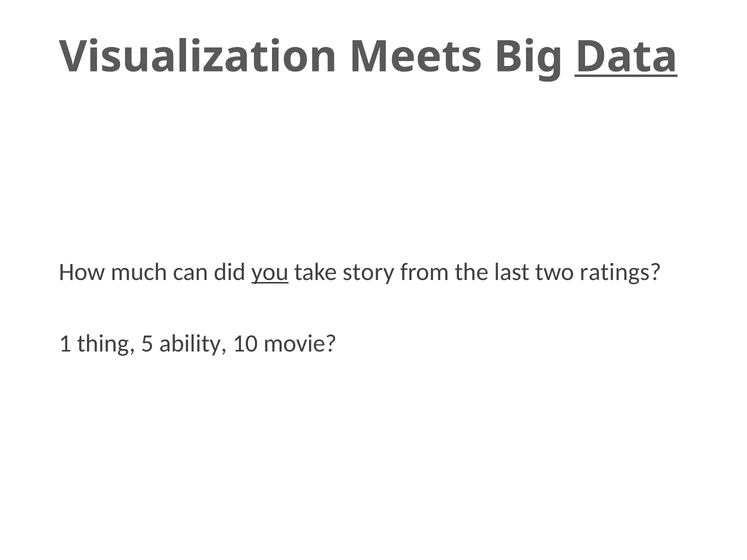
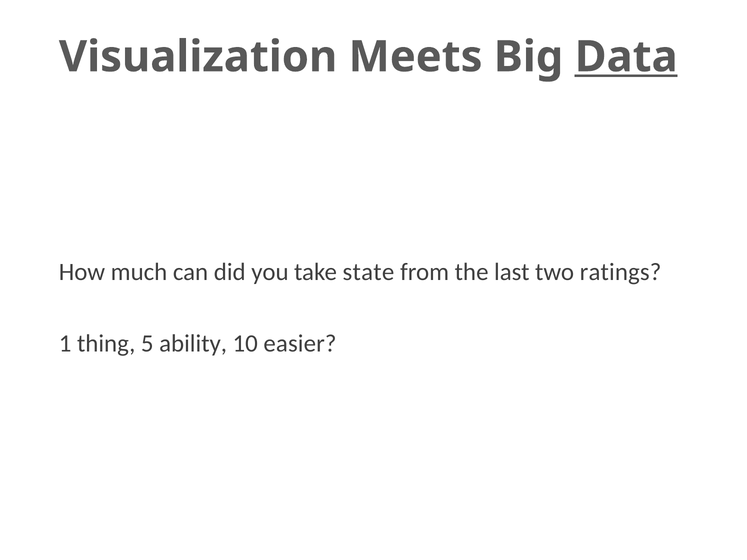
you underline: present -> none (270, 272)
story: story -> state (368, 272)
movie: movie -> easier (300, 344)
